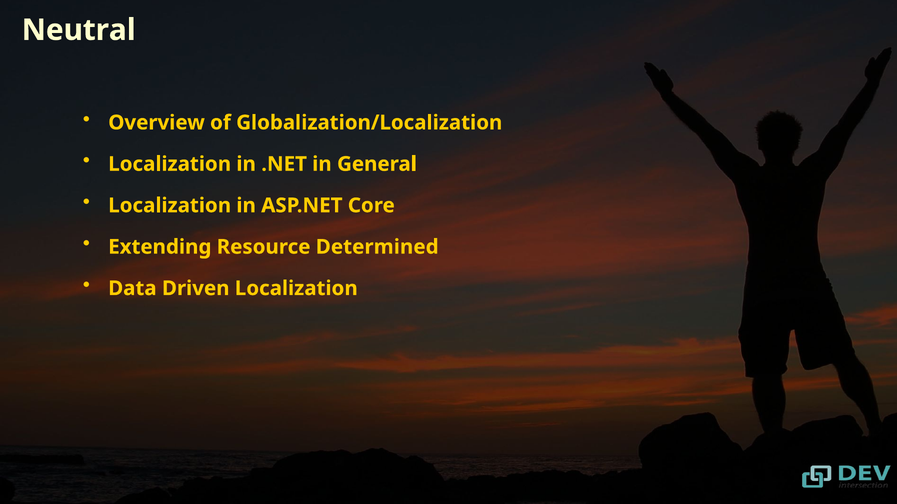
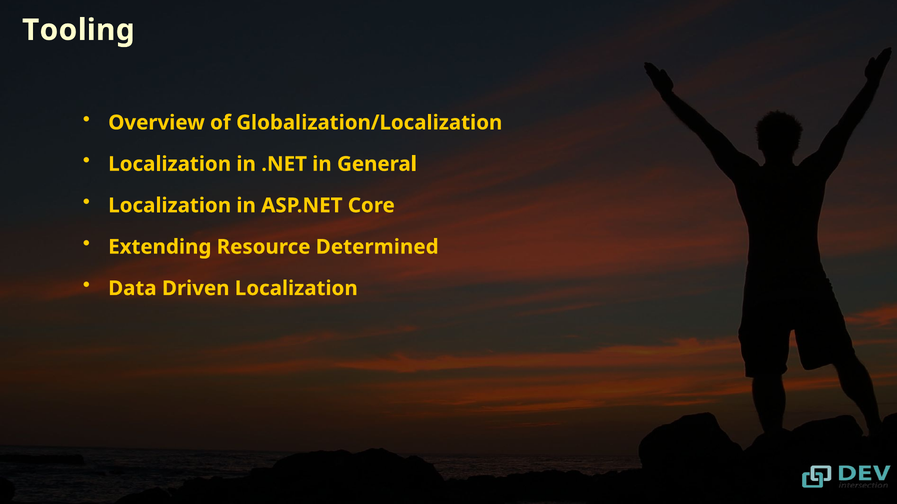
Neutral: Neutral -> Tooling (78, 30)
